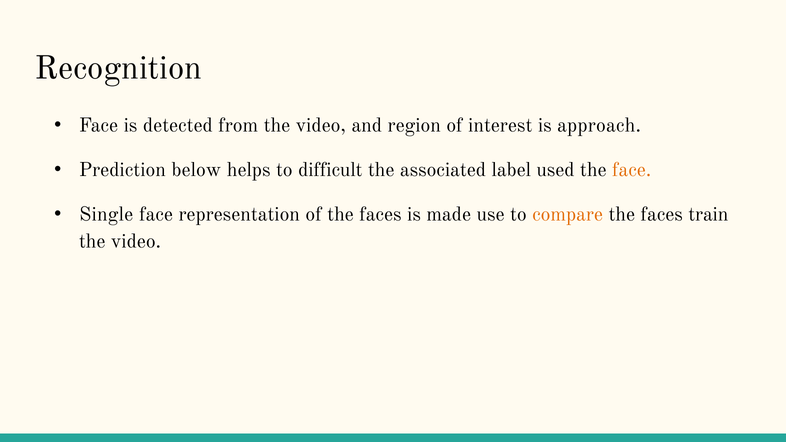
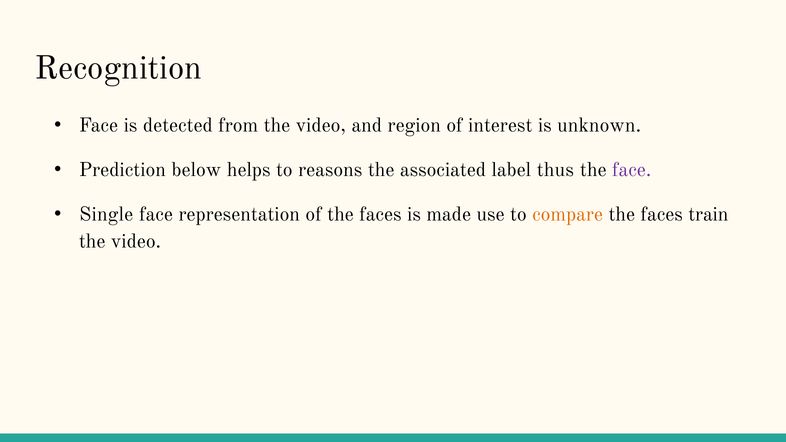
approach: approach -> unknown (599, 125)
difficult: difficult -> reasons (330, 170)
used: used -> thus (555, 170)
face colour: orange -> purple (632, 170)
